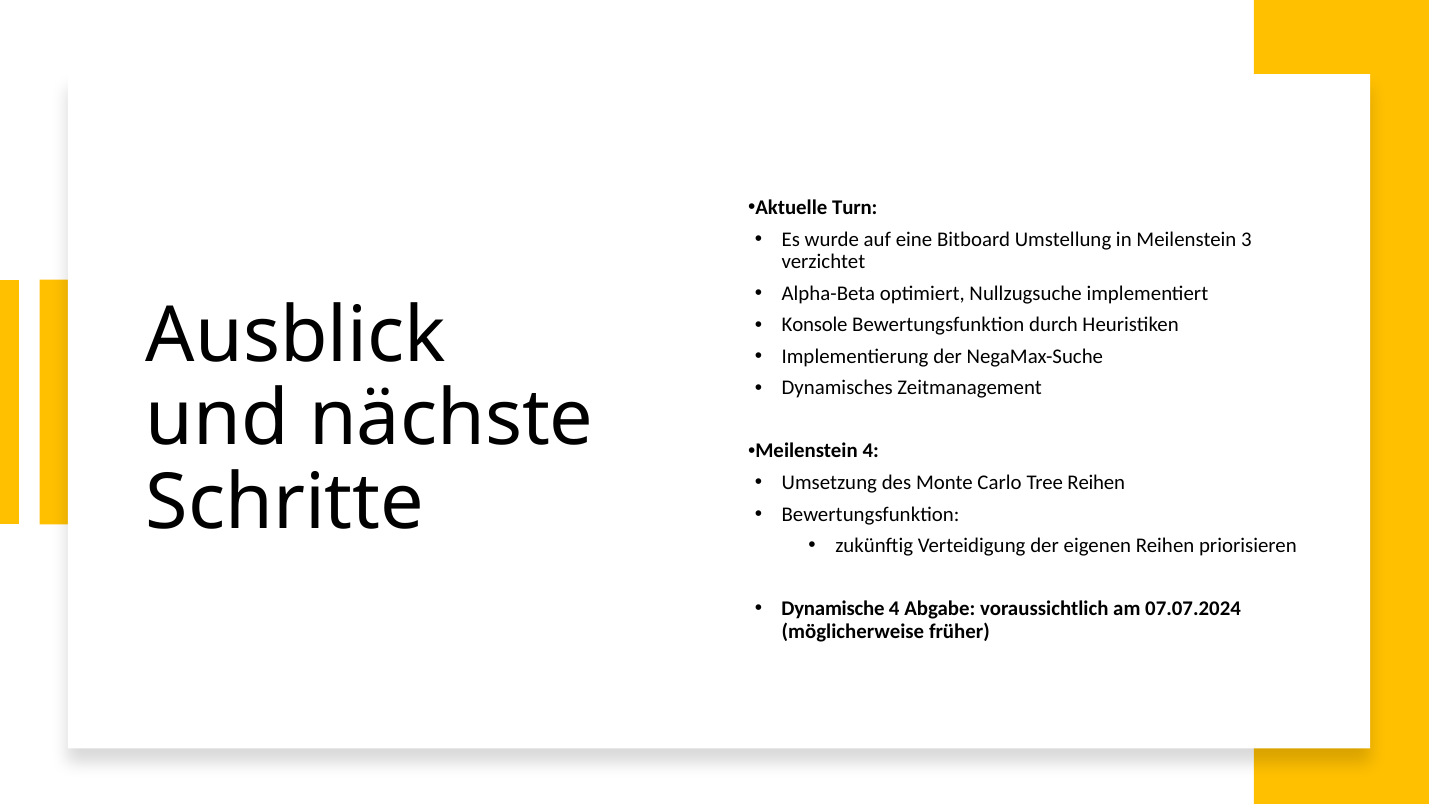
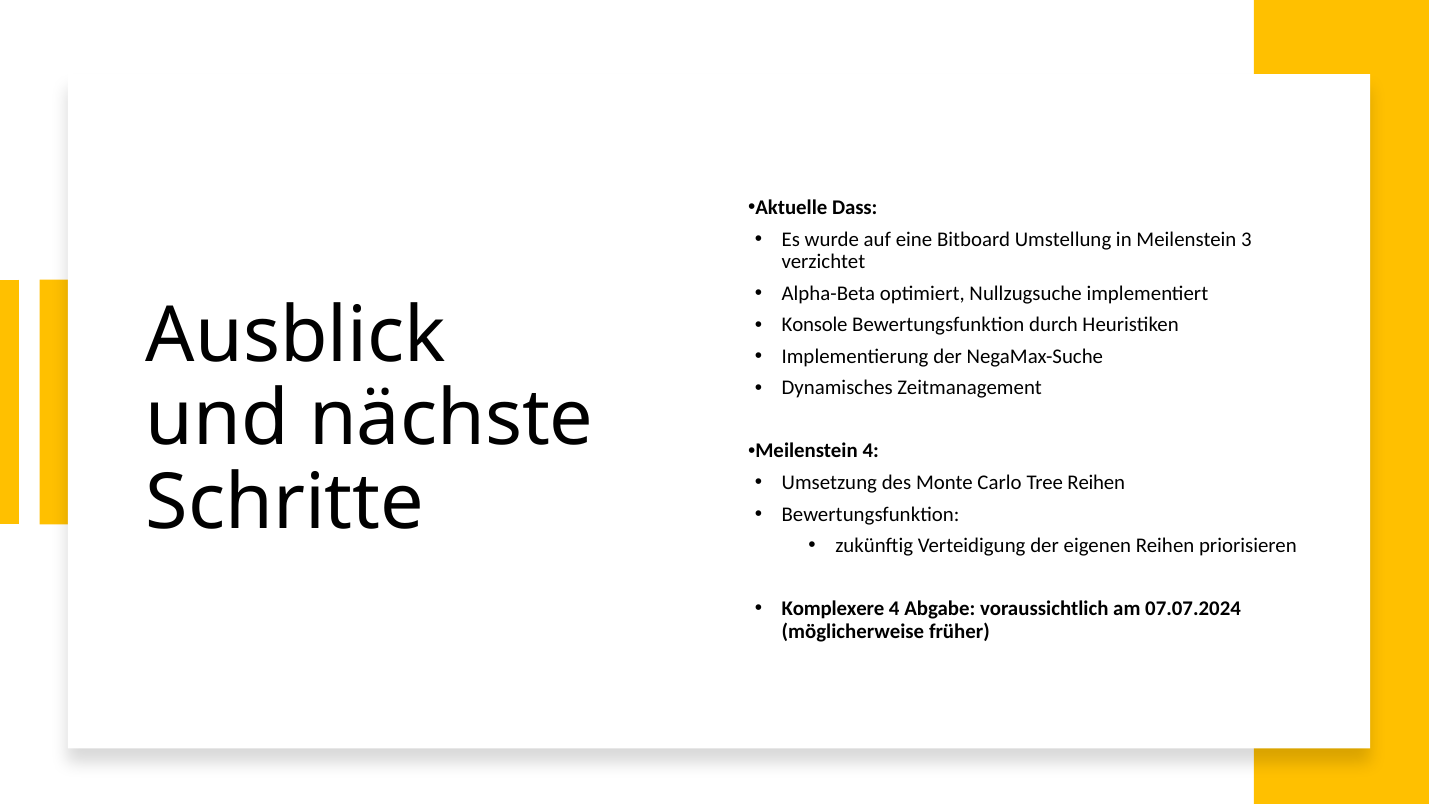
Turn: Turn -> Dass (855, 208)
Dynamische: Dynamische -> Komplexere (833, 609)
